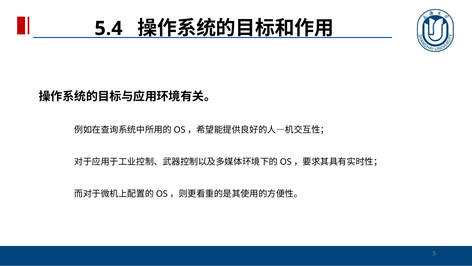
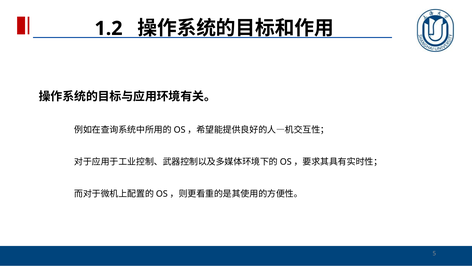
5.4: 5.4 -> 1.2 (109, 28)
